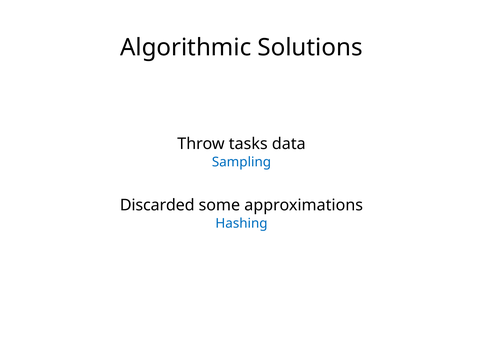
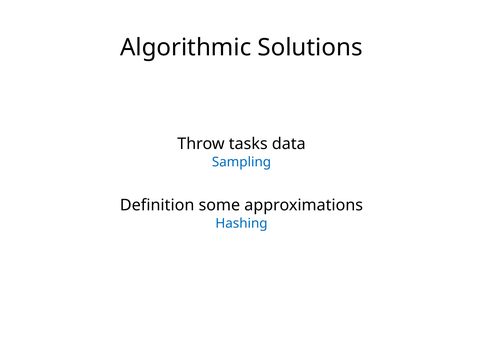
Discarded: Discarded -> Definition (157, 205)
